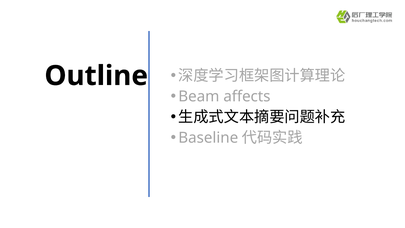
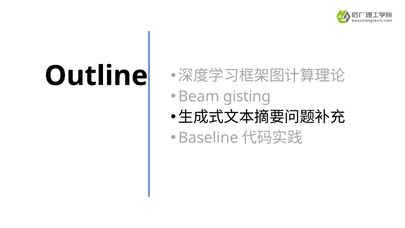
affects: affects -> gisting (247, 96)
